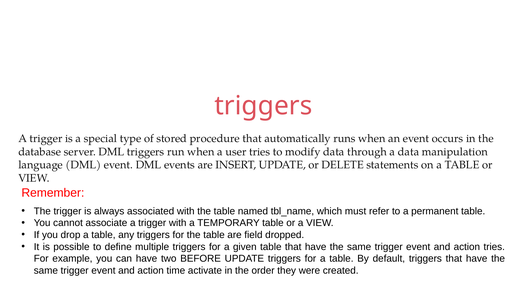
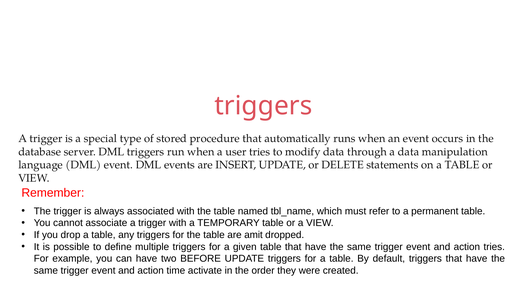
field: field -> amit (254, 234)
